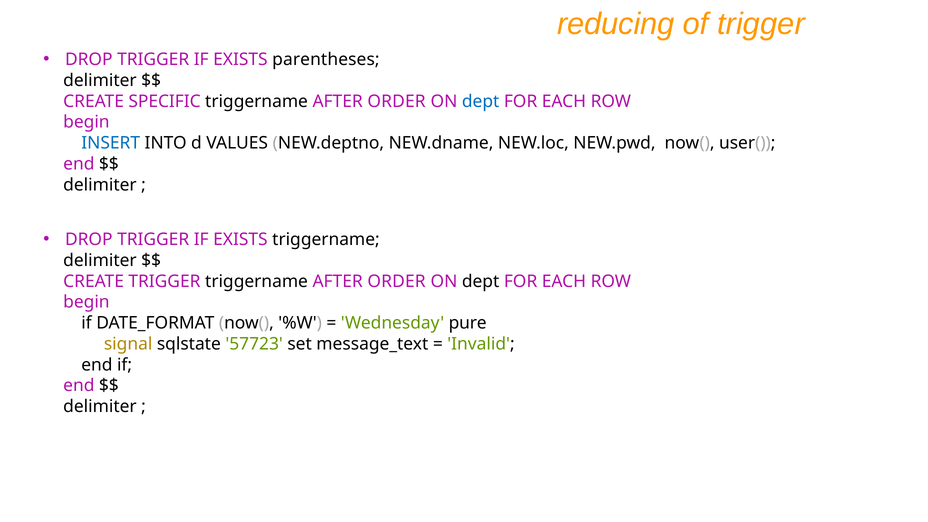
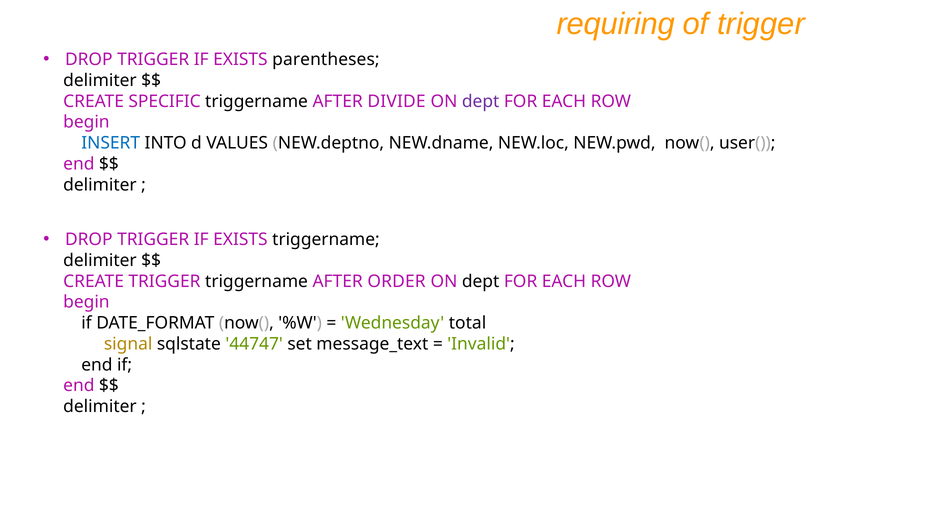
reducing: reducing -> requiring (616, 24)
ORDER: ORDER -> DIVIDE (397, 101)
dept colour: blue -> purple (481, 101)
pure: pure -> total (468, 323)
57723: 57723 -> 44747 (254, 344)
